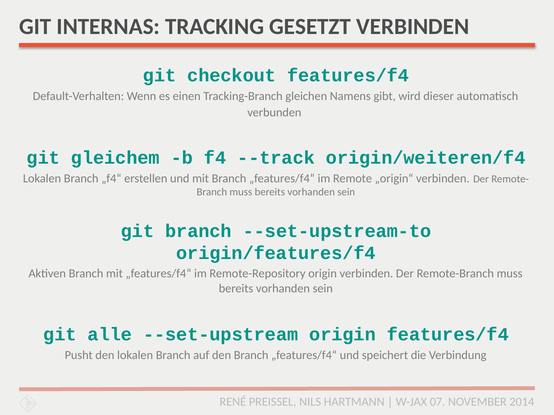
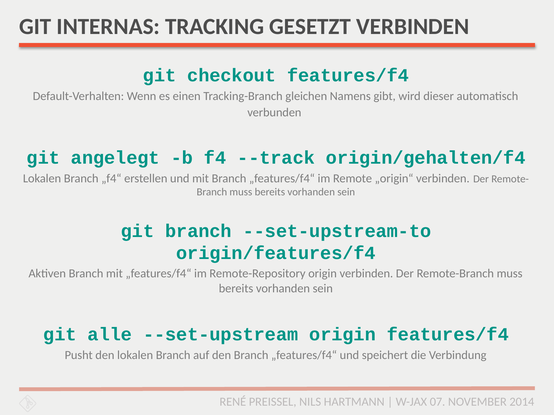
gleichem: gleichem -> angelegt (115, 158)
origin/weiteren/f4: origin/weiteren/f4 -> origin/gehalten/f4 (426, 158)
